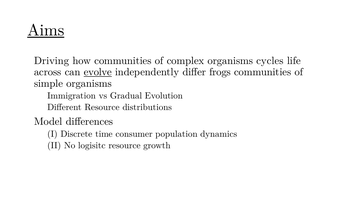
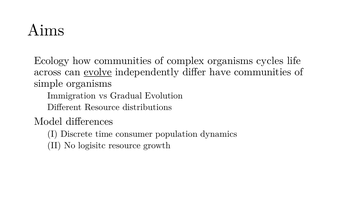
Aims underline: present -> none (46, 30)
Driving: Driving -> Ecology (52, 61)
frogs: frogs -> have (220, 72)
